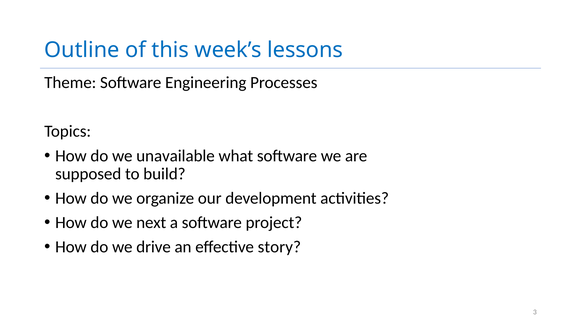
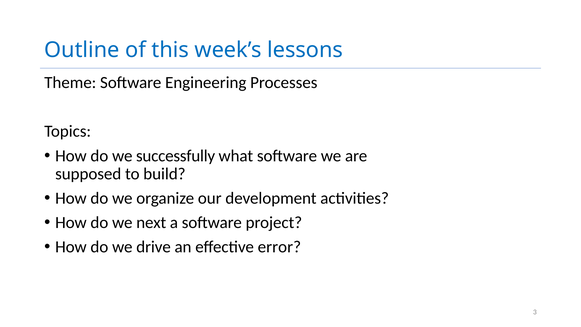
unavailable: unavailable -> successfully (176, 156)
story: story -> error (279, 247)
